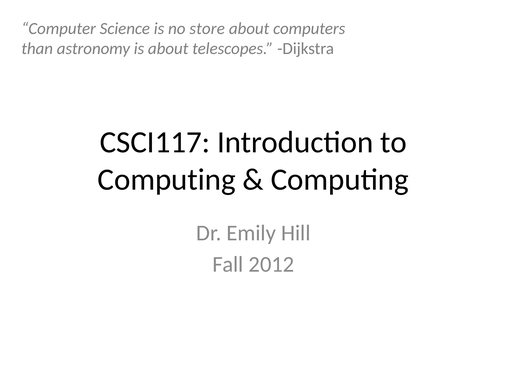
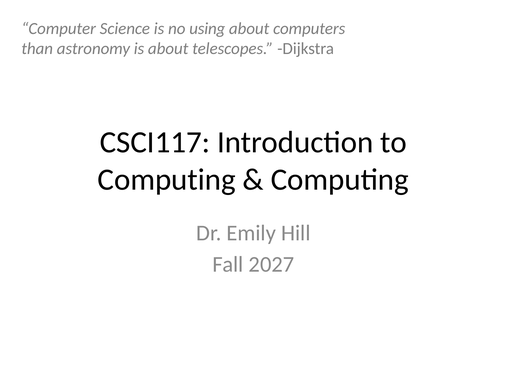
store: store -> using (207, 28)
2012: 2012 -> 2027 (271, 265)
